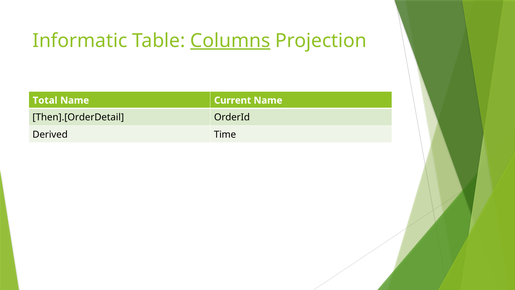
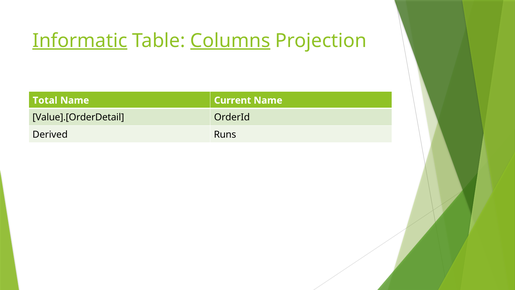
Informatic underline: none -> present (80, 41)
Then].[OrderDetail: Then].[OrderDetail -> Value].[OrderDetail (78, 117)
Time: Time -> Runs (225, 134)
